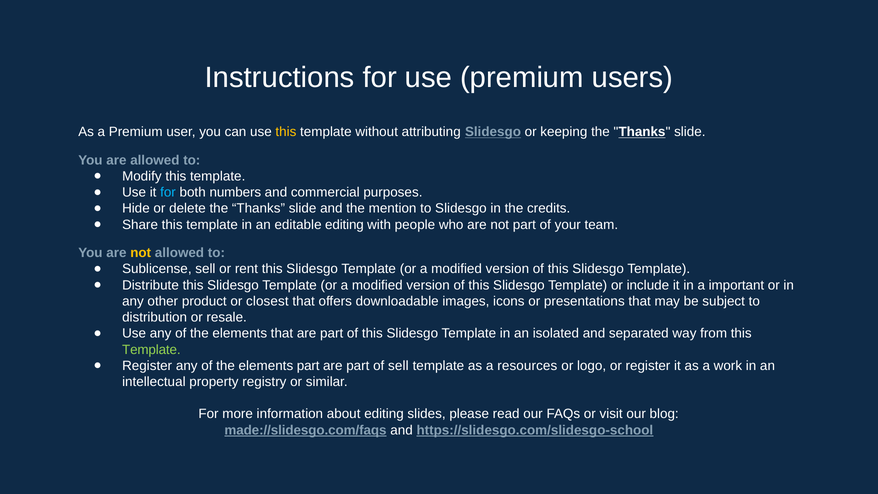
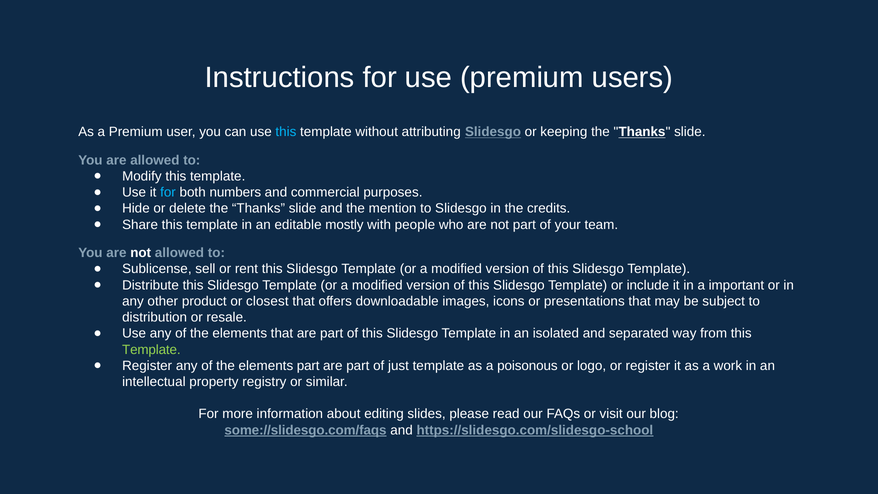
this colour: yellow -> light blue (286, 132)
editable editing: editing -> mostly (344, 225)
not colour: yellow -> white (141, 253)
of sell: sell -> just (398, 366)
resources: resources -> poisonous (527, 366)
made://slidesgo.com/faqs: made://slidesgo.com/faqs -> some://slidesgo.com/faqs (305, 430)
